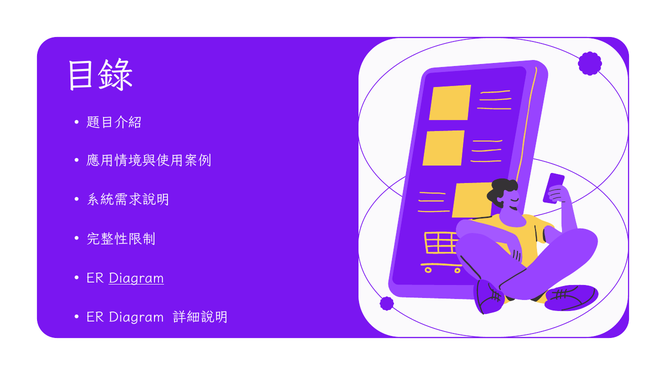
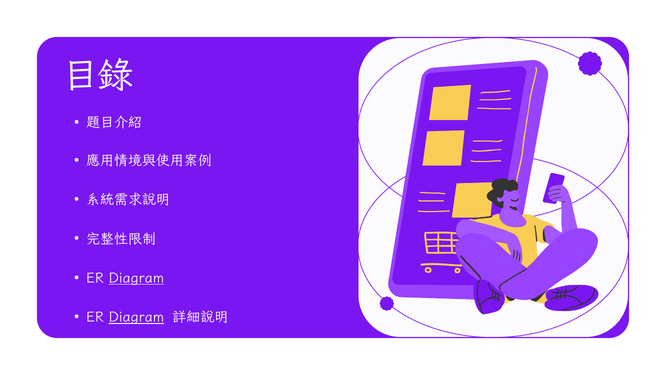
Diagram underline: none -> present (136, 317)
